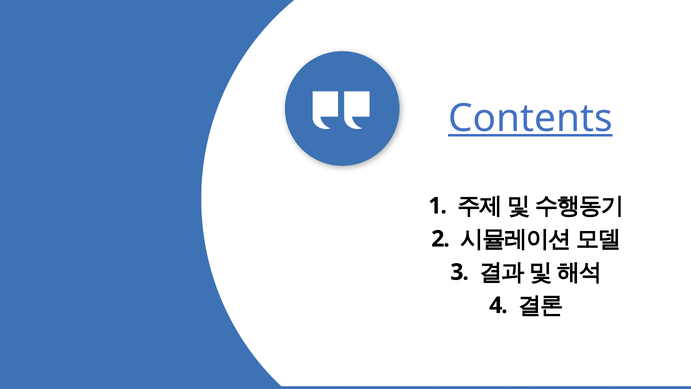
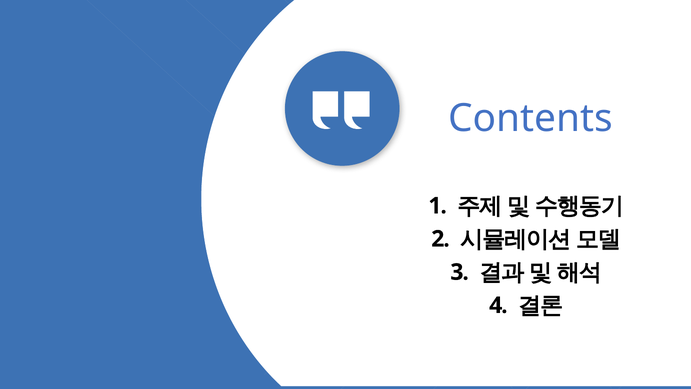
Contents underline: present -> none (530, 118)
